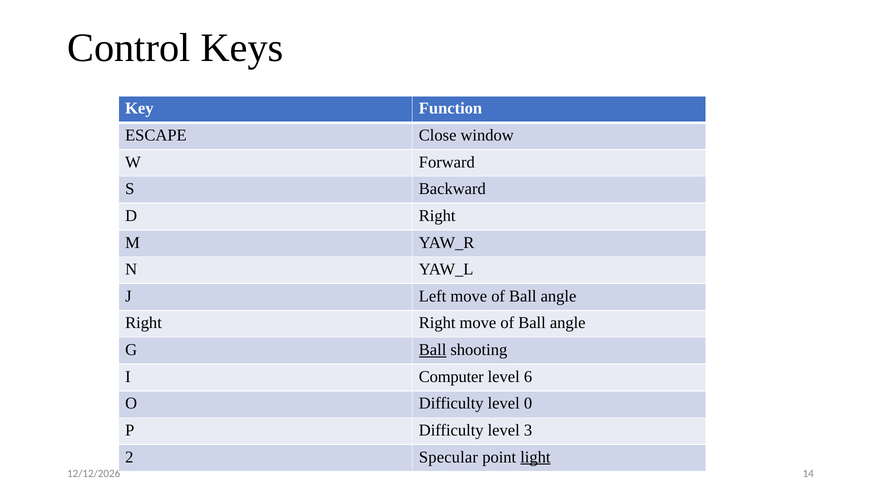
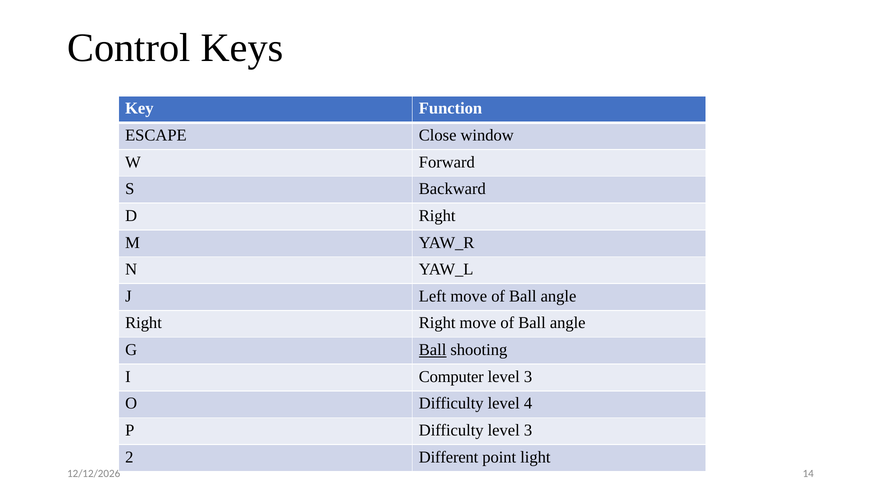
6: 6 -> 3 (528, 376)
0: 0 -> 4 (528, 403)
Specular: Specular -> Different (449, 457)
light underline: present -> none (535, 457)
